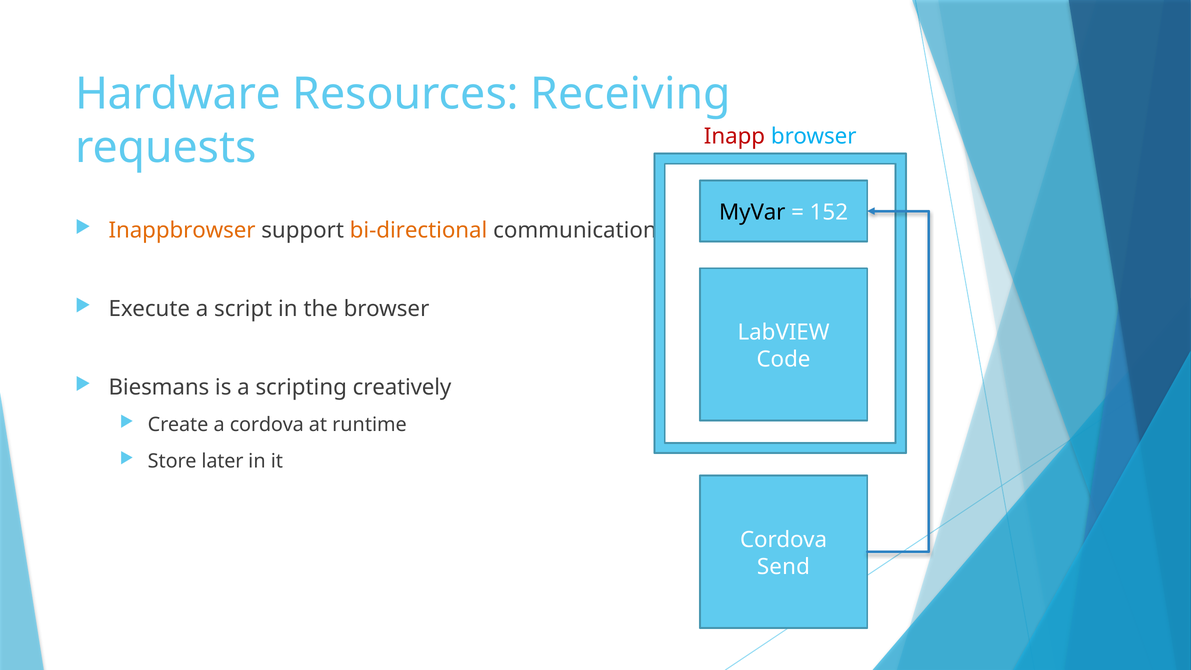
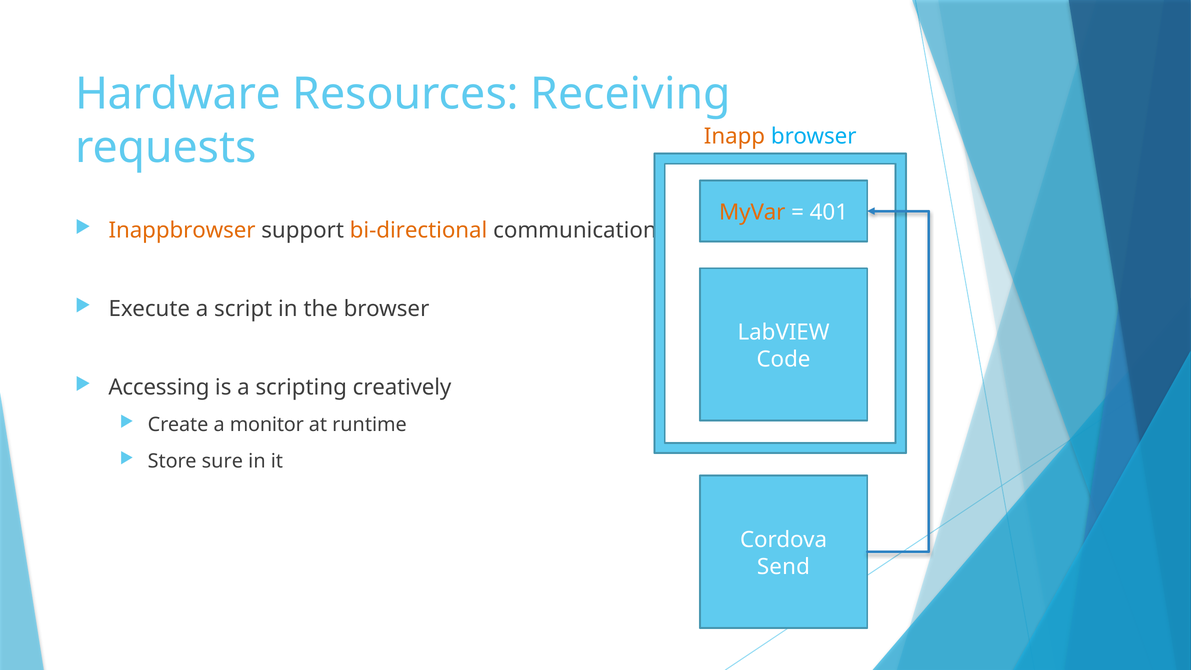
Inapp colour: red -> orange (734, 136)
MyVar colour: black -> orange (752, 213)
152: 152 -> 401 (829, 213)
Biesmans: Biesmans -> Accessing (159, 387)
a cordova: cordova -> monitor (267, 425)
later: later -> sure (222, 461)
